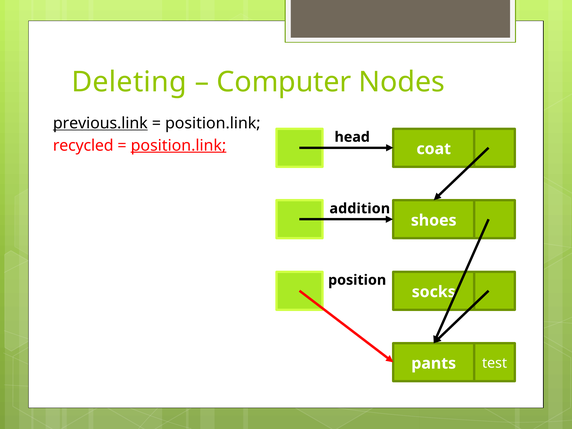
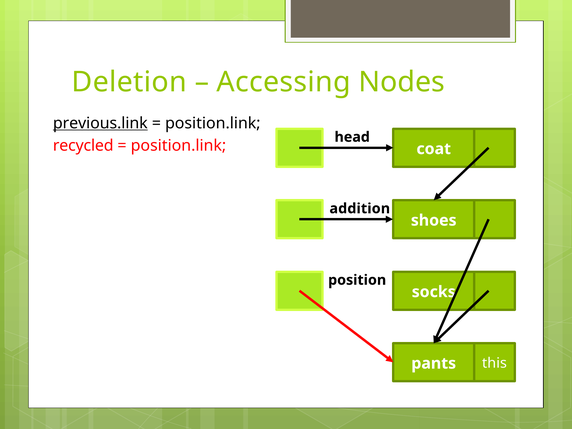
Deleting: Deleting -> Deletion (129, 82)
Computer: Computer -> Accessing (284, 82)
position.link underline: present -> none (178, 145)
test: test -> this (494, 363)
